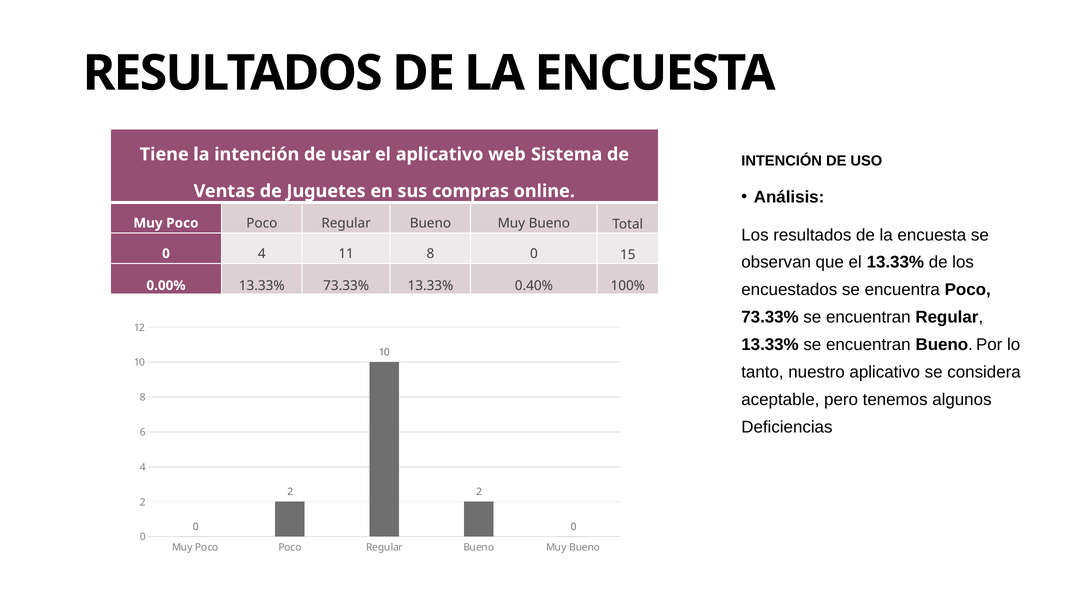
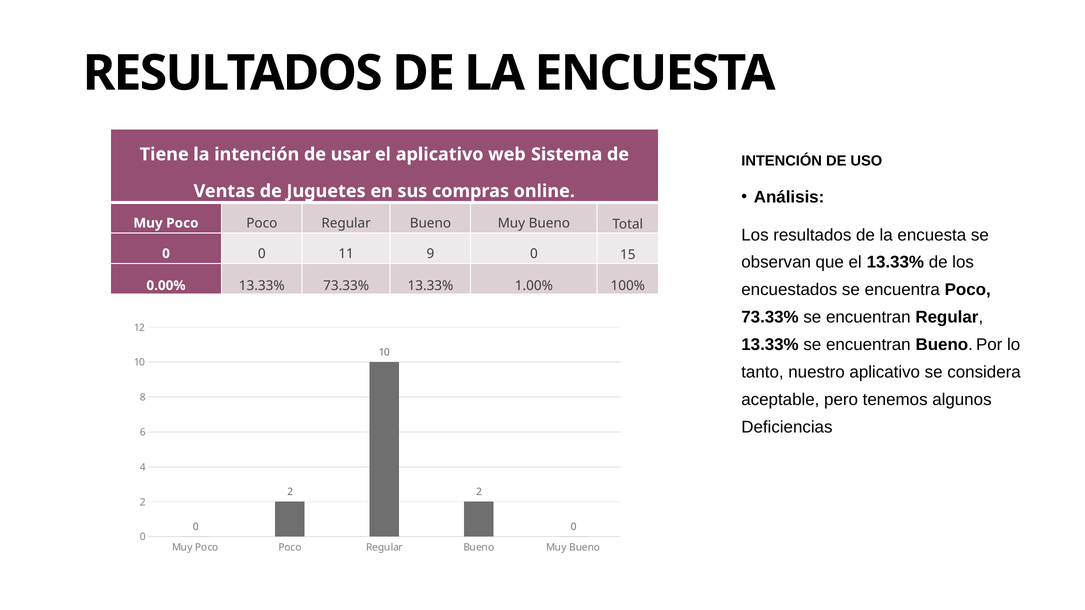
4: 4 -> 0 (262, 254)
11 8: 8 -> 9 (430, 254)
0.40%: 0.40% -> 1.00% (534, 286)
